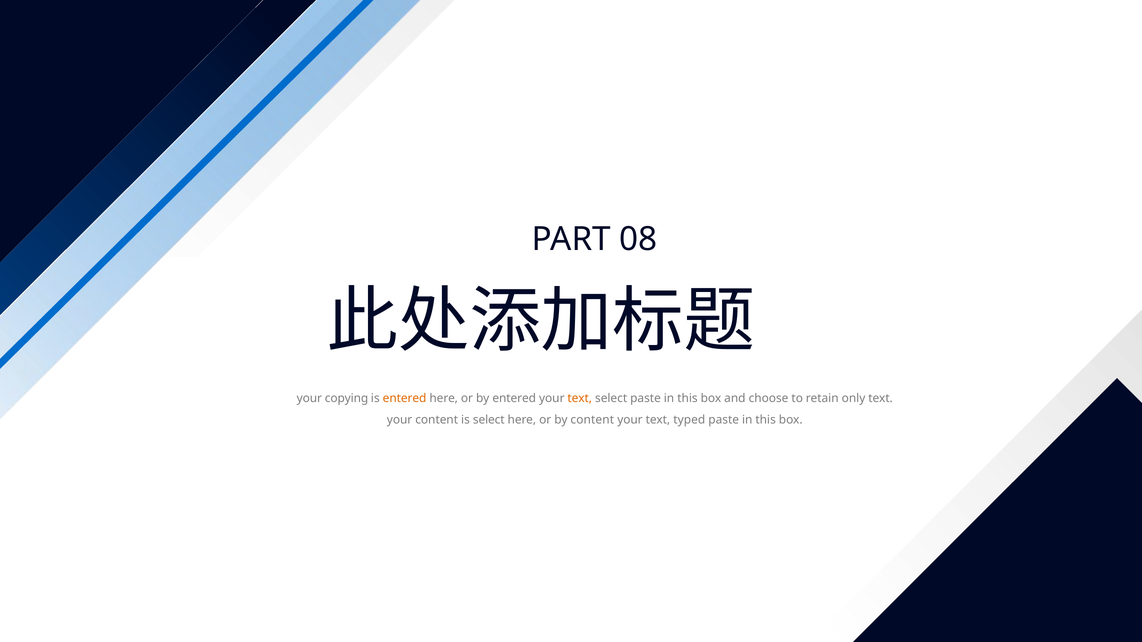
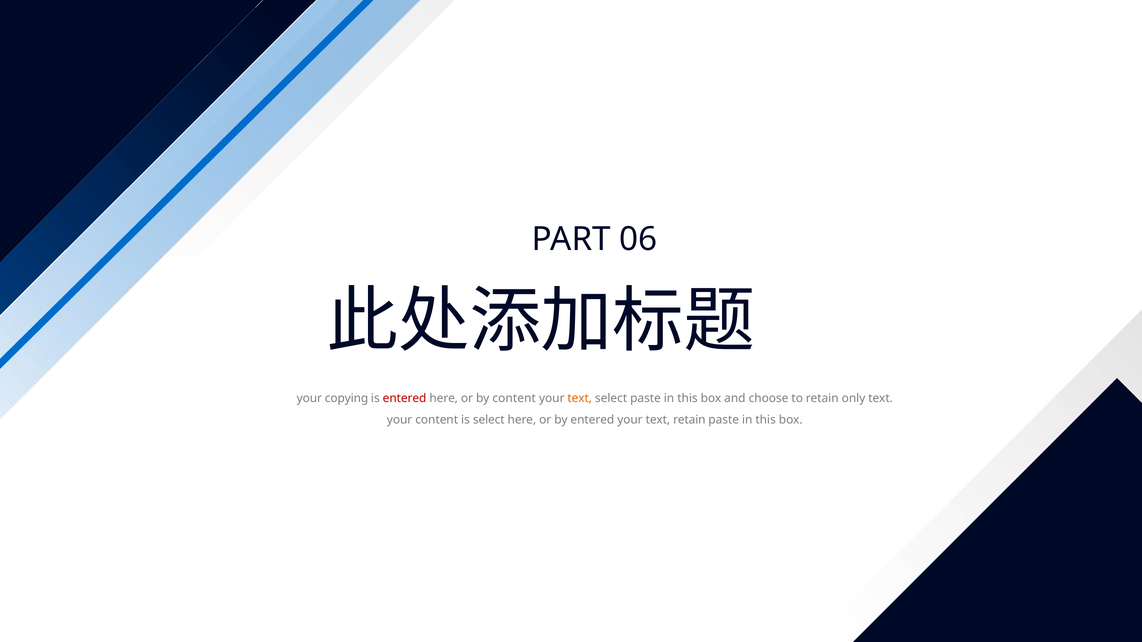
08: 08 -> 06 (638, 239)
entered colour: orange -> red (405, 399)
by entered: entered -> content (514, 399)
by content: content -> entered (592, 420)
text typed: typed -> retain (689, 420)
